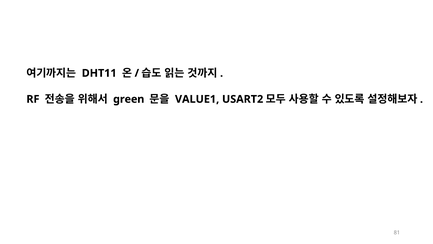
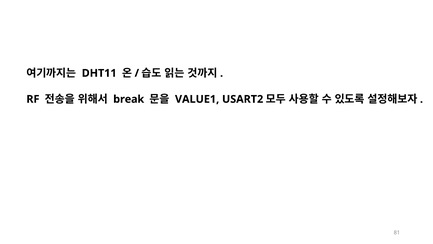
green: green -> break (129, 99)
